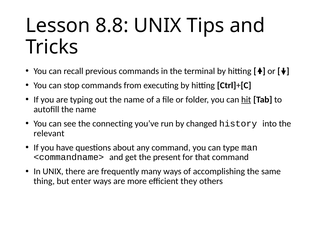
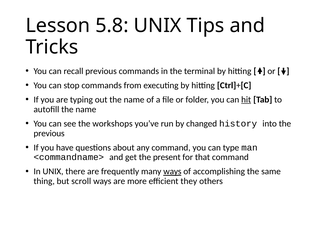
8.8: 8.8 -> 5.8 (112, 26)
connecting: connecting -> workshops (112, 124)
relevant: relevant -> previous (49, 133)
ways underline: none -> present (172, 172)
enter: enter -> scroll (81, 181)
